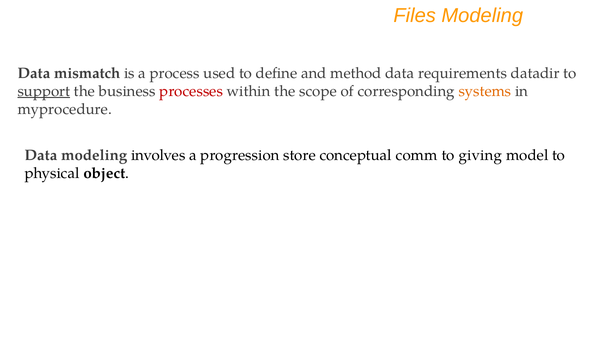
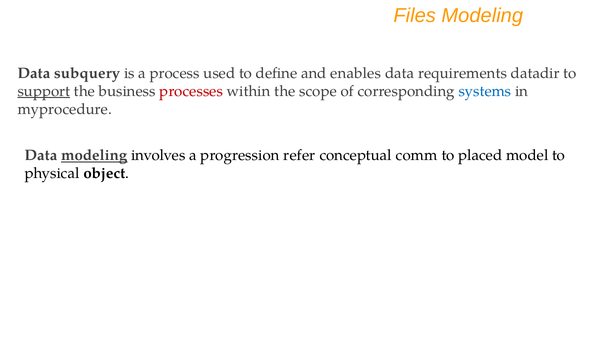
mismatch: mismatch -> subquery (87, 73)
method: method -> enables (356, 73)
systems colour: orange -> blue (485, 91)
modeling underline: none -> present (94, 156)
store: store -> refer (299, 156)
giving: giving -> placed (480, 156)
